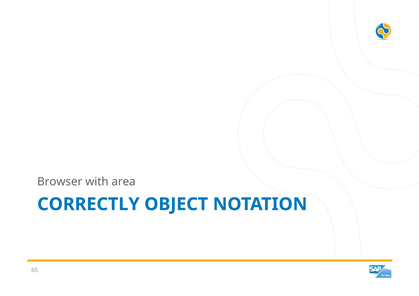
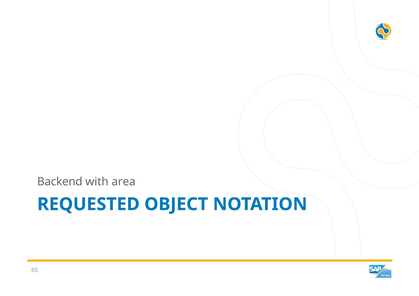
Browser: Browser -> Backend (60, 182)
CORRECTLY: CORRECTLY -> REQUESTED (88, 205)
